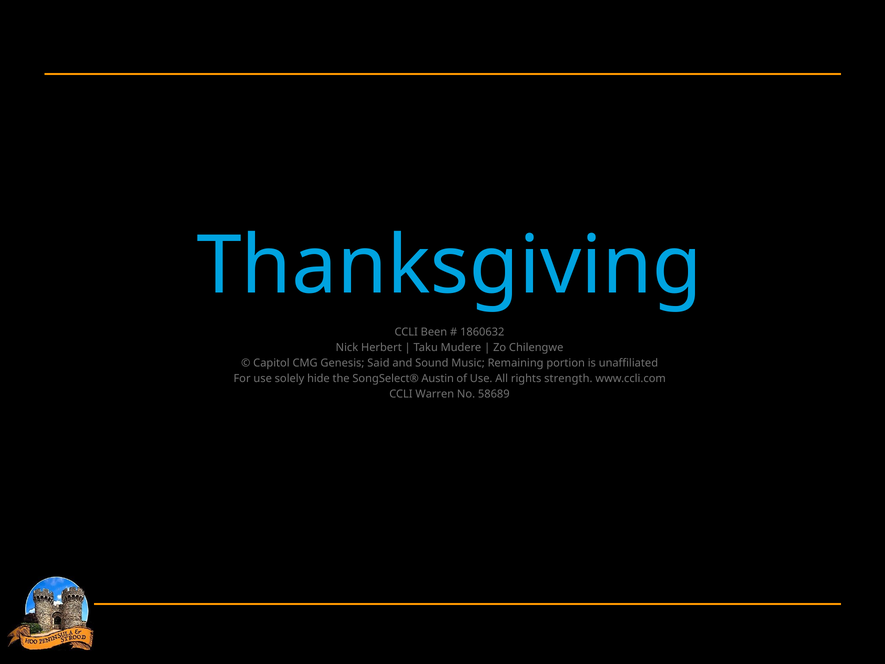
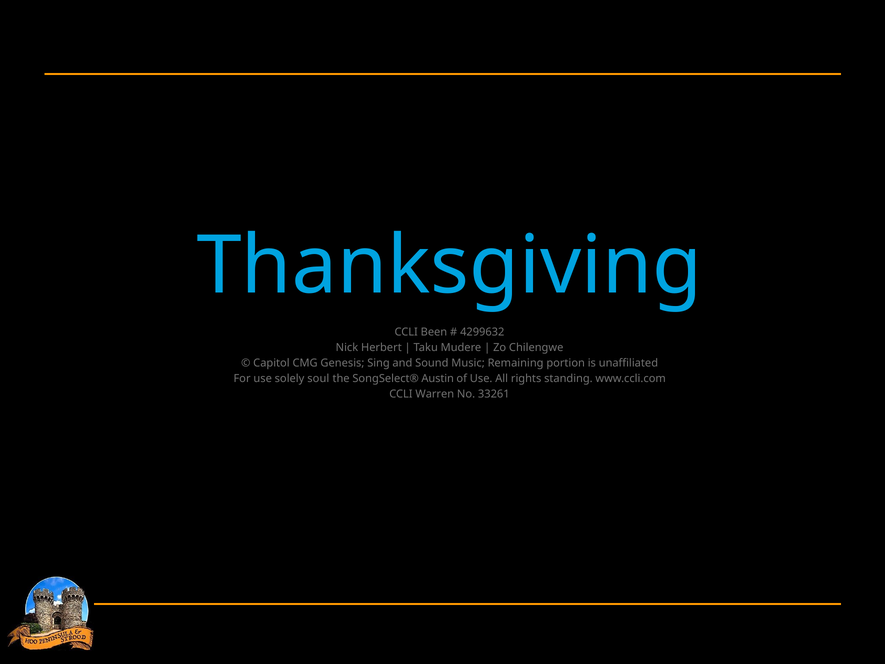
1860632: 1860632 -> 4299632 (482, 332)
Said: Said -> Sing (379, 363)
hide: hide -> soul (318, 378)
strength: strength -> standing (568, 378)
58689: 58689 -> 33261 (494, 394)
